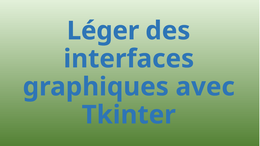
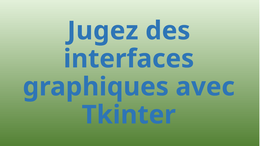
Léger: Léger -> Jugez (103, 31)
